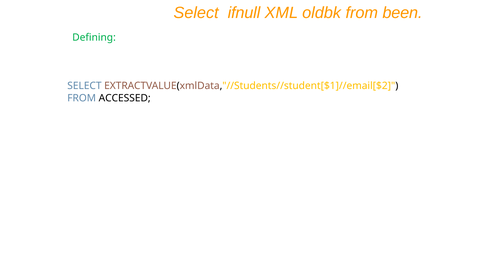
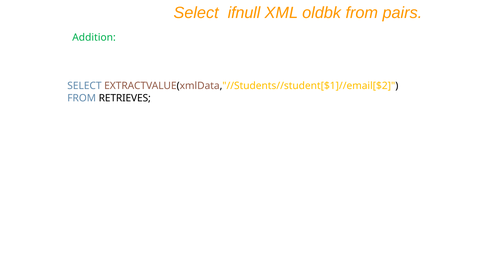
been: been -> pairs (402, 13)
Defining: Defining -> Addition (94, 37)
ACCESSED: ACCESSED -> RETRIEVES (125, 98)
